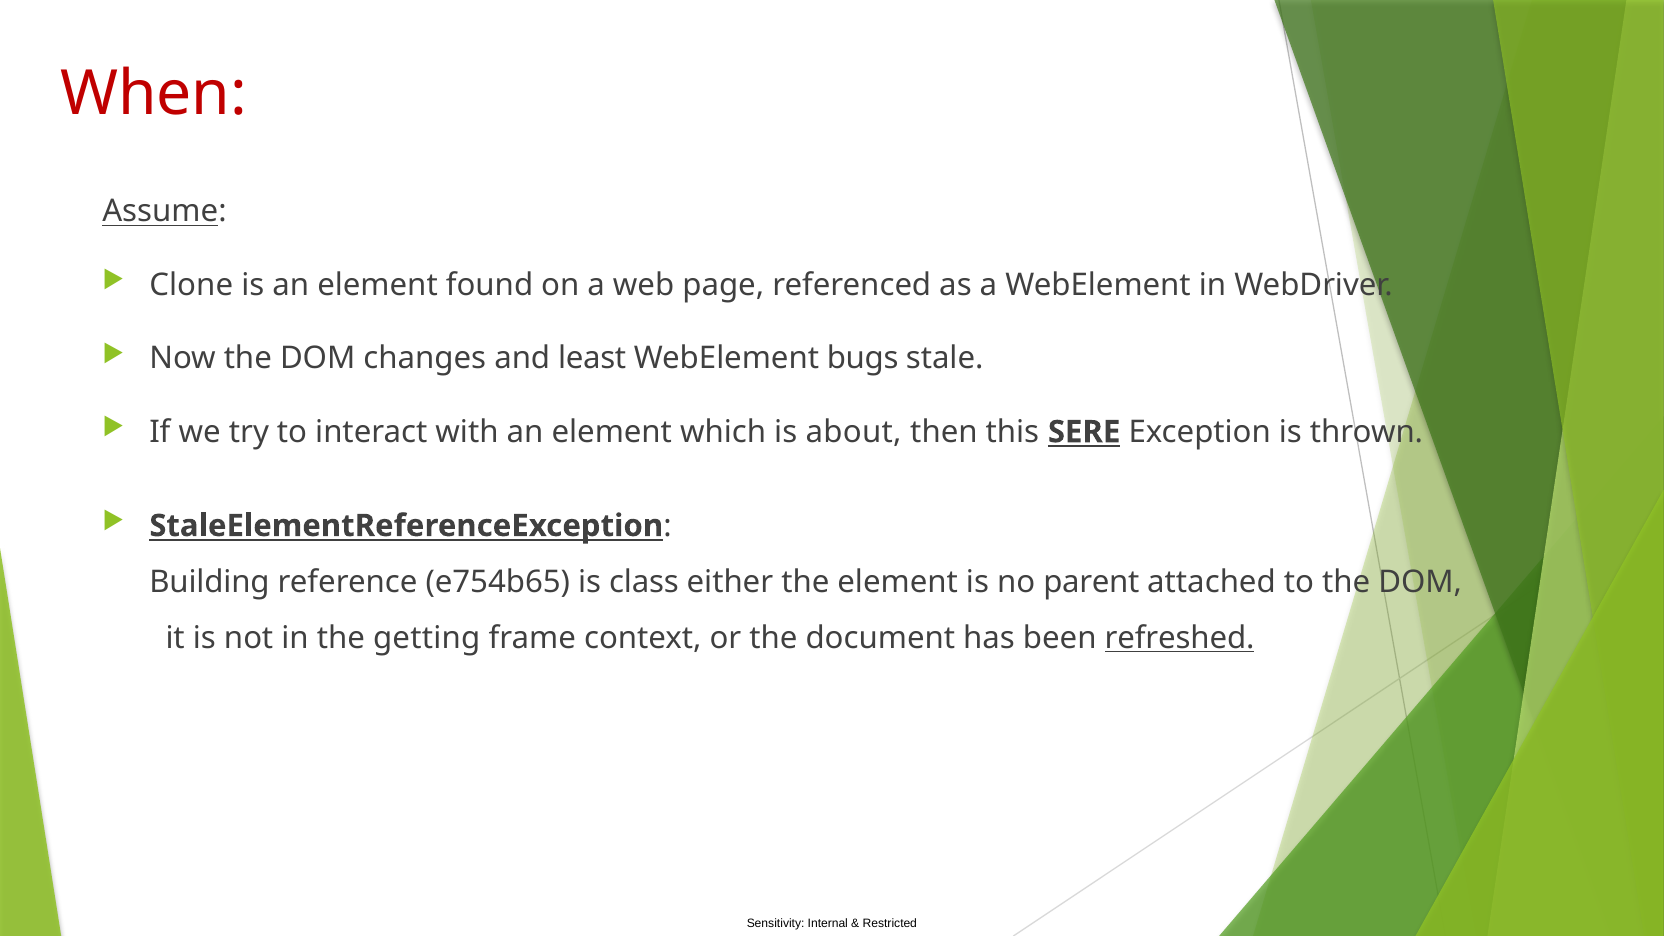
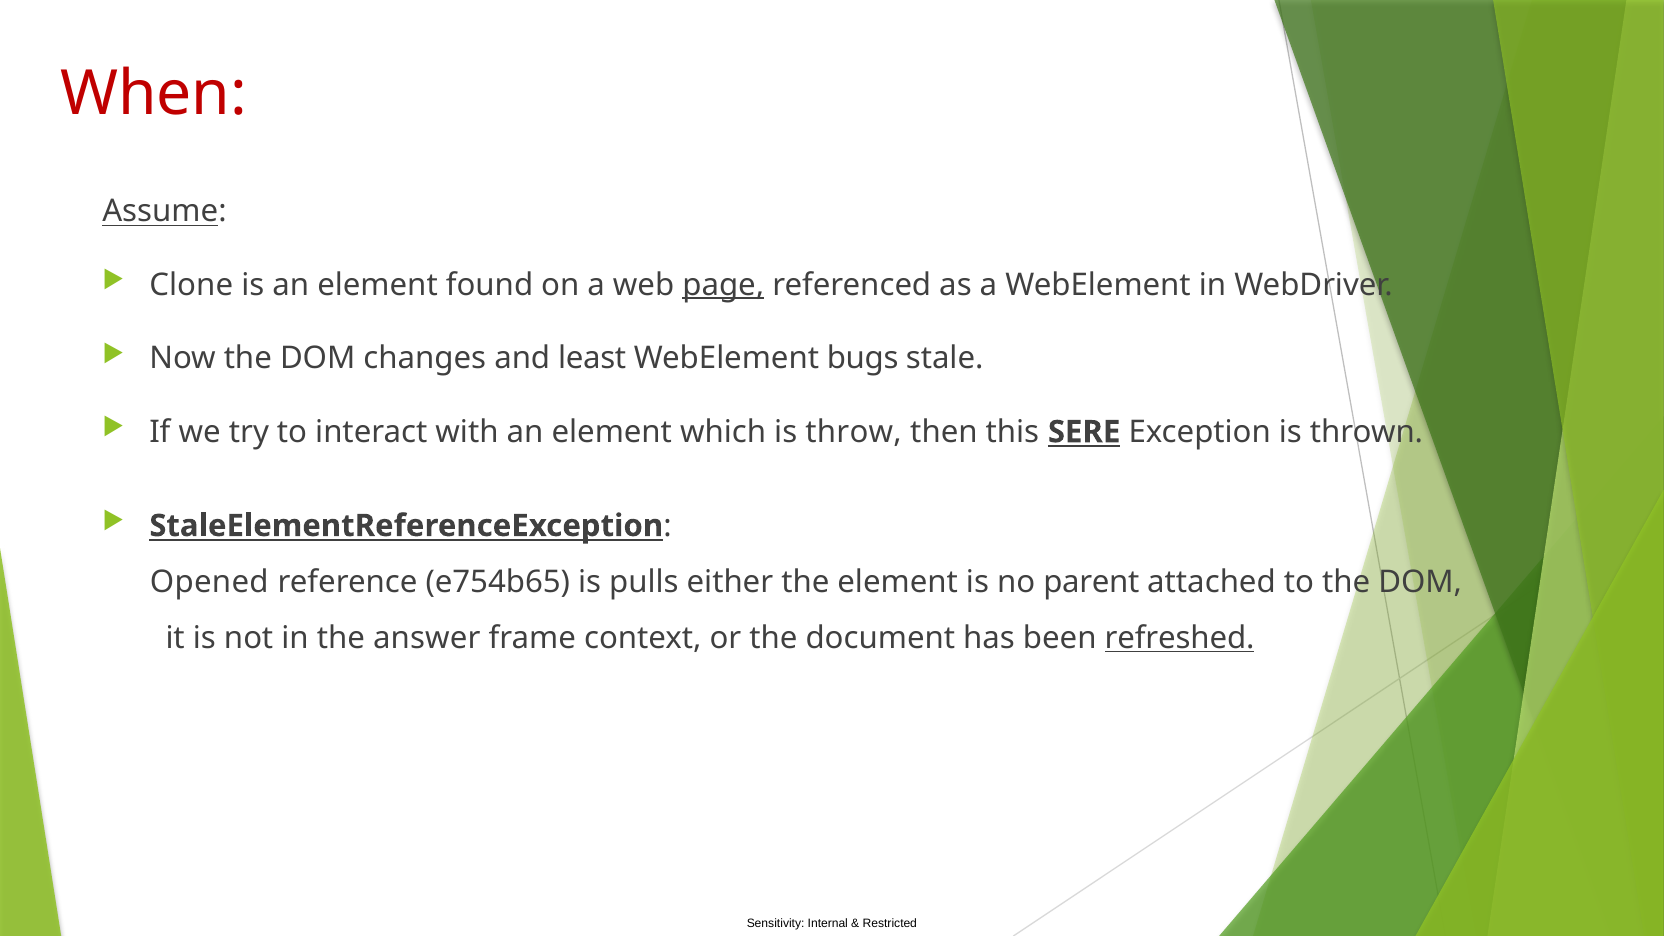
page underline: none -> present (723, 285)
about: about -> throw (854, 432)
Building: Building -> Opened (209, 582)
class: class -> pulls (644, 582)
getting: getting -> answer (427, 638)
